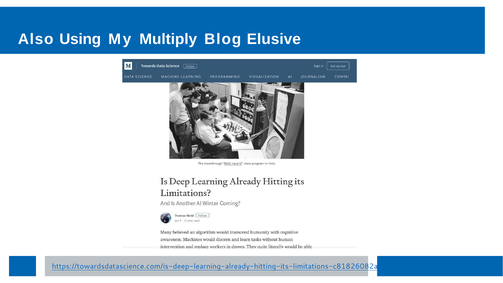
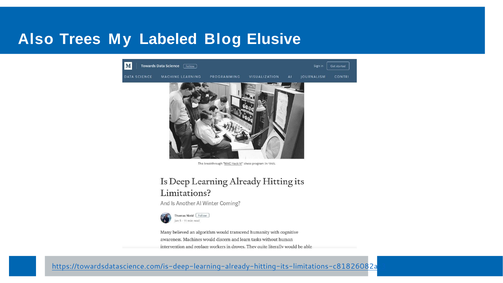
Using: Using -> Trees (80, 39)
Multiply: Multiply -> Labeled (168, 39)
